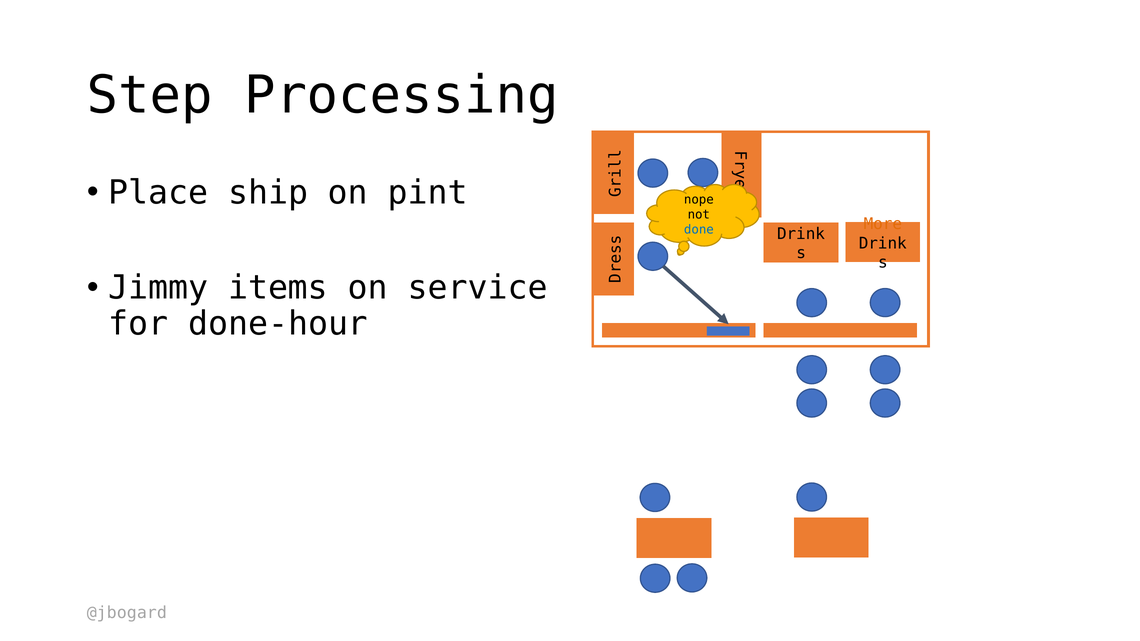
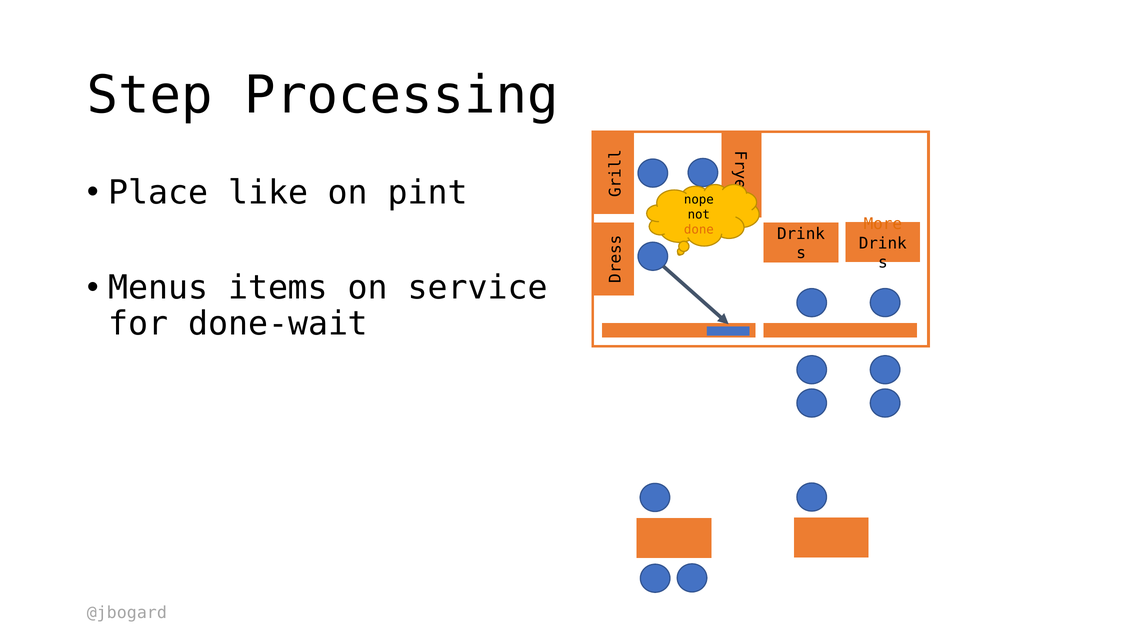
ship: ship -> like (268, 193)
done colour: blue -> orange (699, 230)
Jimmy: Jimmy -> Menus (158, 288)
done-hour: done-hour -> done-wait (278, 324)
